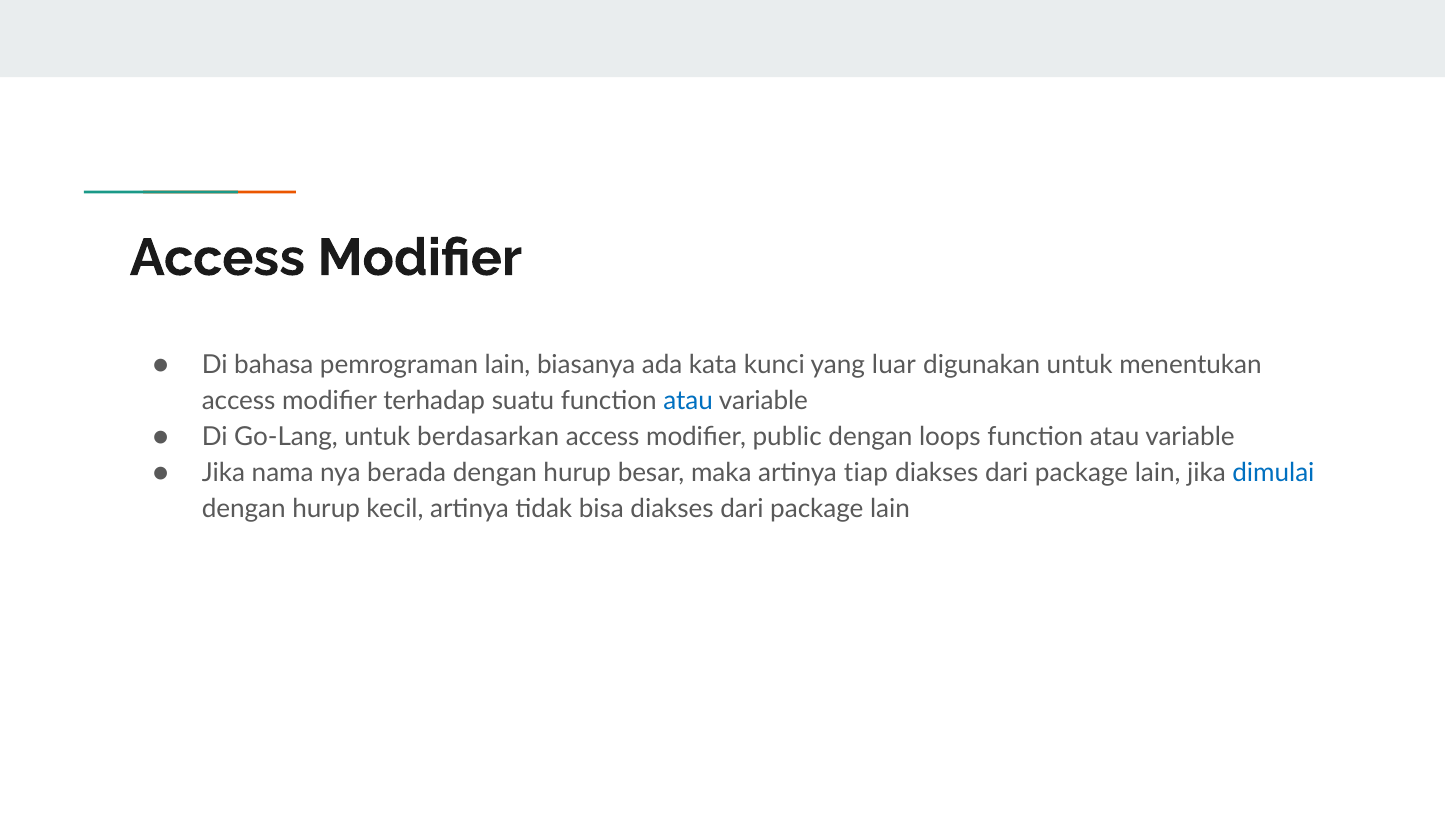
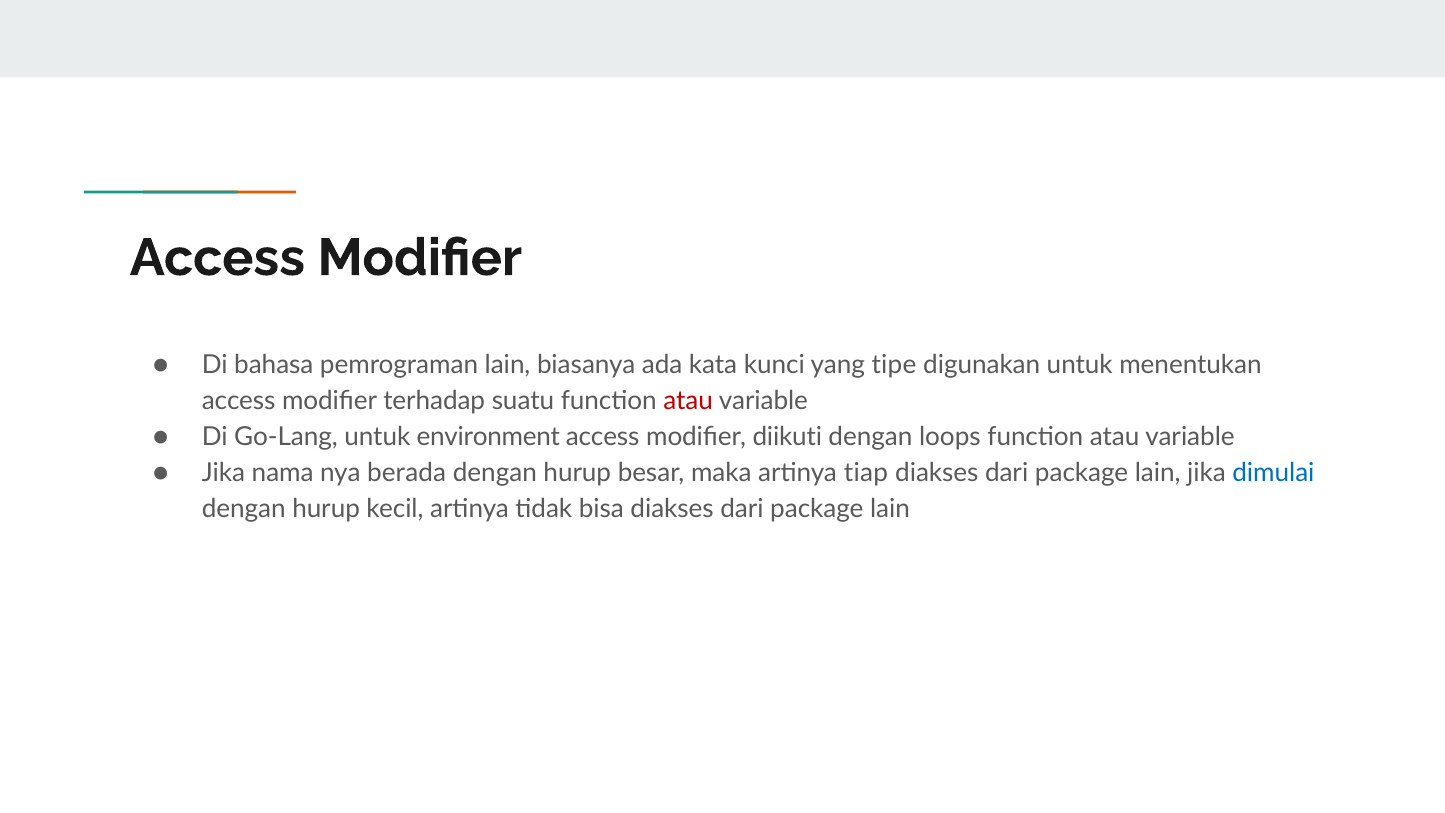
luar: luar -> tipe (894, 365)
atau colour: blue -> red (688, 401)
berdasarkan: berdasarkan -> environment (488, 437)
public: public -> diikuti (787, 437)
